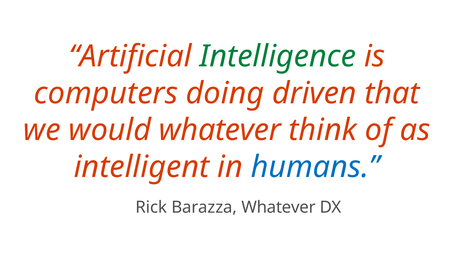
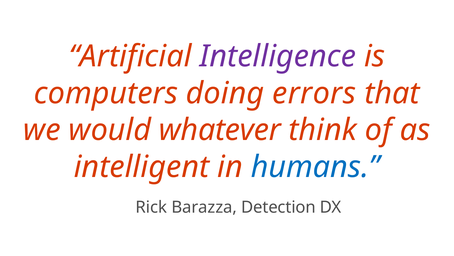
Intelligence colour: green -> purple (278, 56)
driven: driven -> errors (314, 93)
Barazza Whatever: Whatever -> Detection (278, 207)
